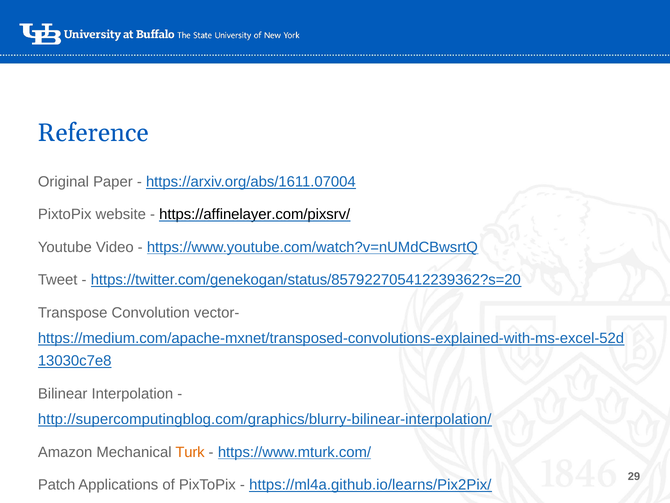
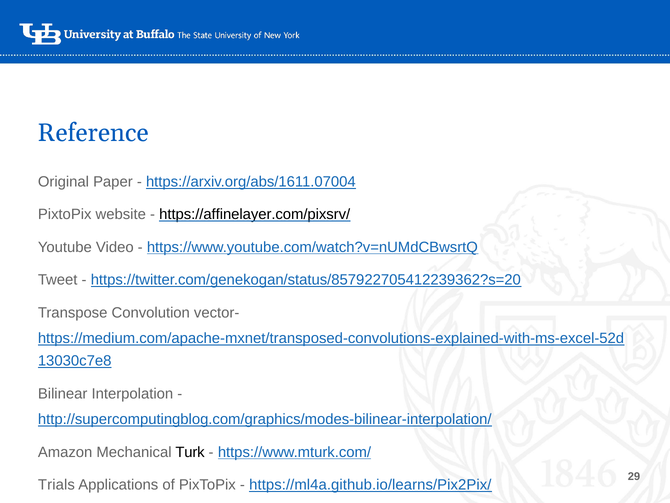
http://supercomputingblog.com/graphics/blurry-bilinear-interpolation/: http://supercomputingblog.com/graphics/blurry-bilinear-interpolation/ -> http://supercomputingblog.com/graphics/modes-bilinear-interpolation/ (265, 419)
Turk colour: orange -> black (190, 452)
Patch: Patch -> Trials (56, 484)
